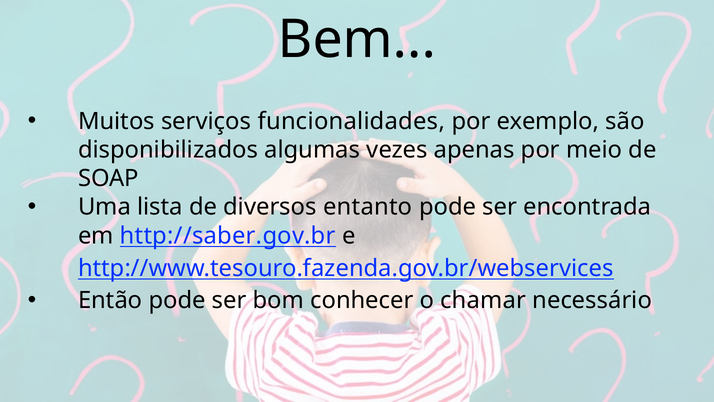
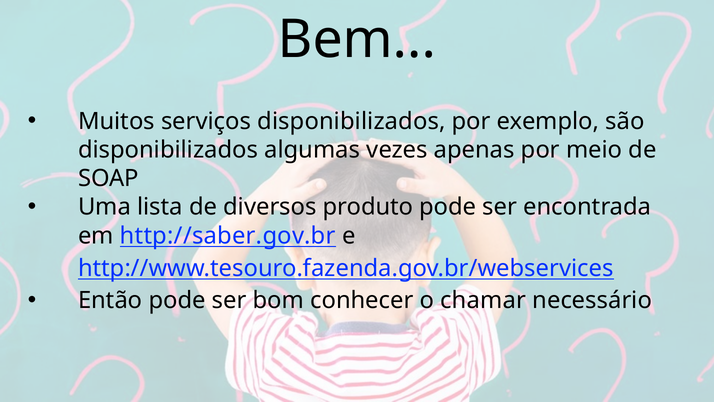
serviços funcionalidades: funcionalidades -> disponibilizados (351, 121)
entanto: entanto -> produto (368, 207)
